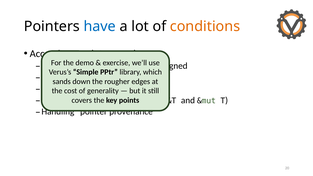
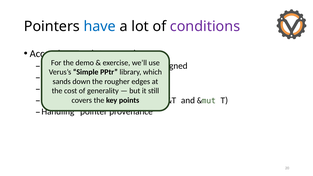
conditions colour: orange -> purple (205, 26)
